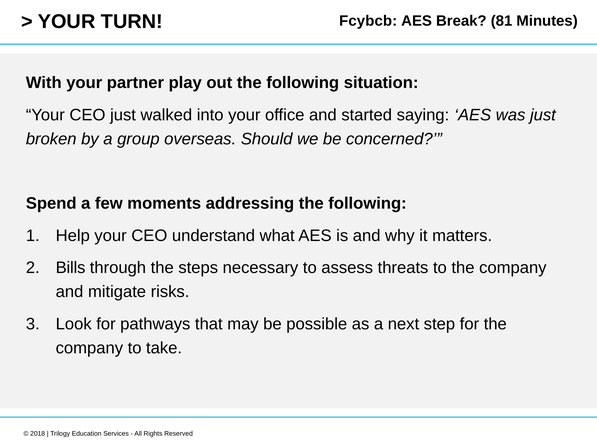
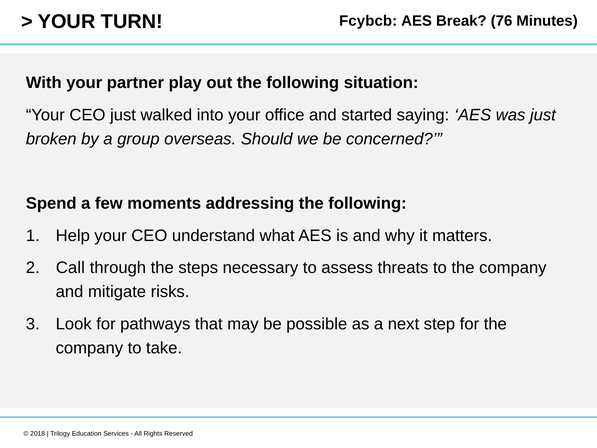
81: 81 -> 76 (502, 21)
Bills: Bills -> Call (70, 268)
